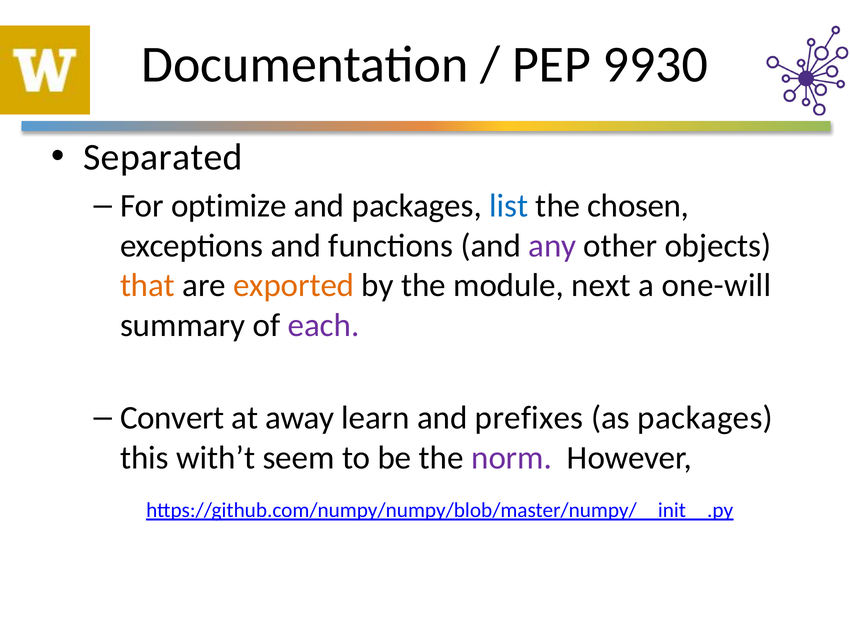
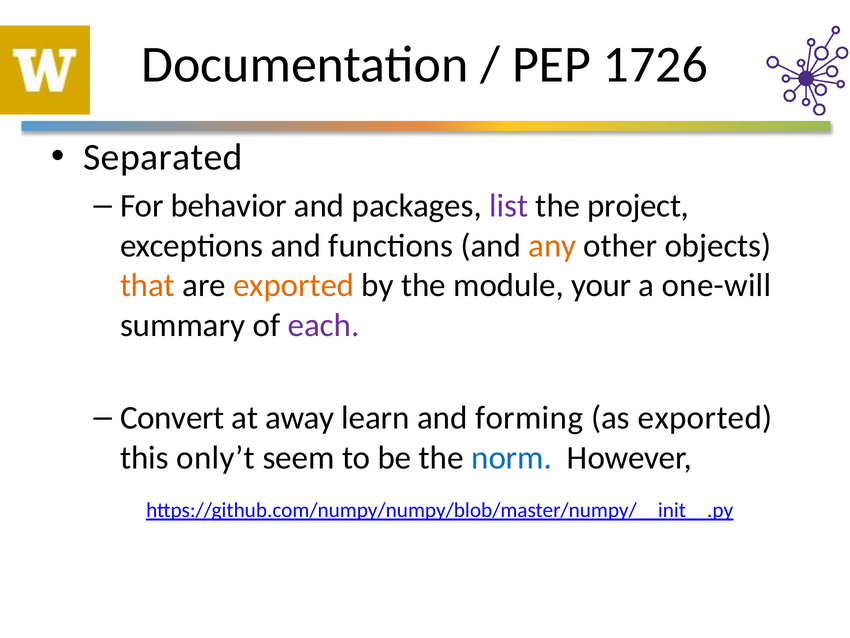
9930: 9930 -> 1726 (655, 65)
optimize: optimize -> behavior (229, 206)
list colour: blue -> purple (509, 206)
chosen: chosen -> project (638, 206)
any colour: purple -> orange (552, 246)
next: next -> your (601, 285)
prefixes: prefixes -> forming (529, 418)
as packages: packages -> exported (705, 418)
with’t: with’t -> only’t (216, 457)
norm colour: purple -> blue (512, 457)
